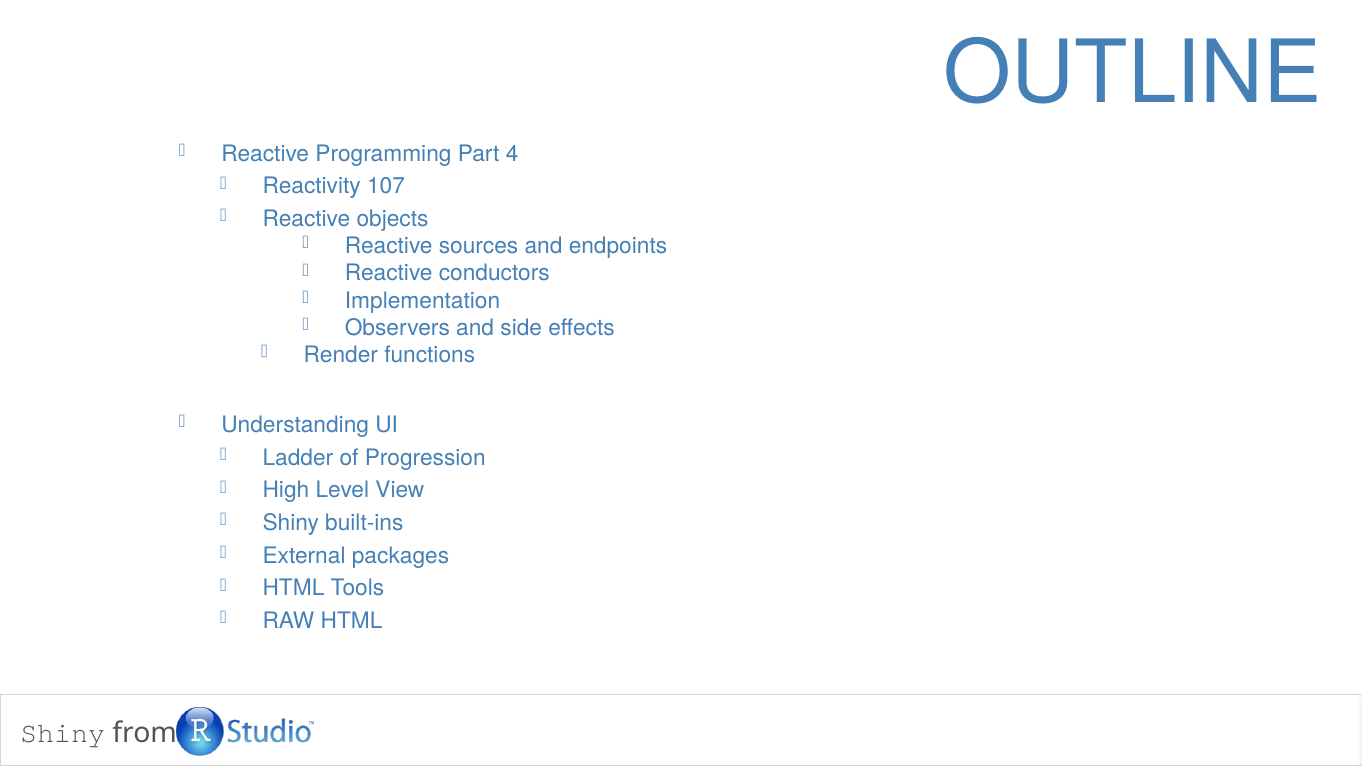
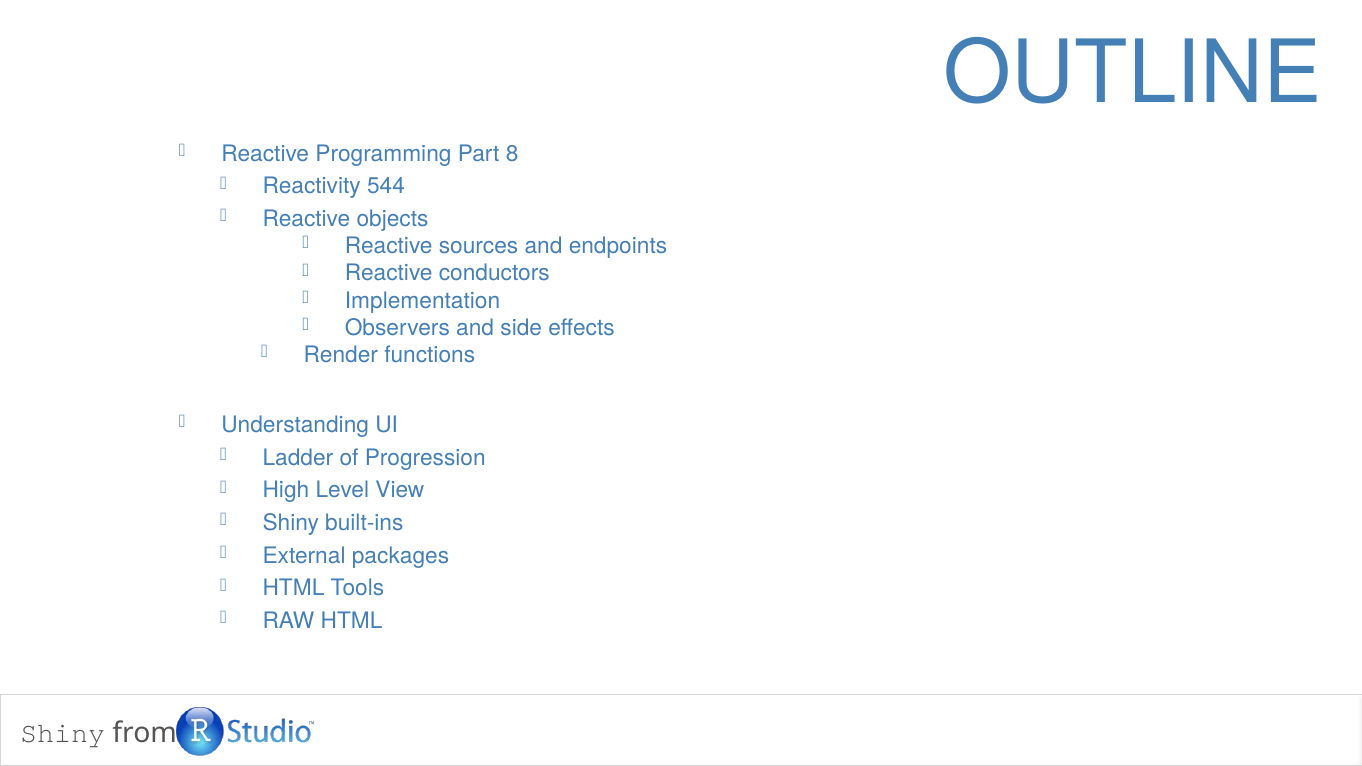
4: 4 -> 8 (512, 154)
107: 107 -> 544 (386, 186)
